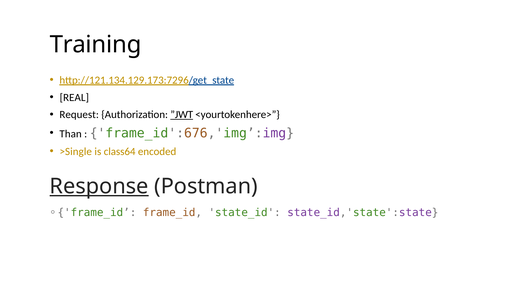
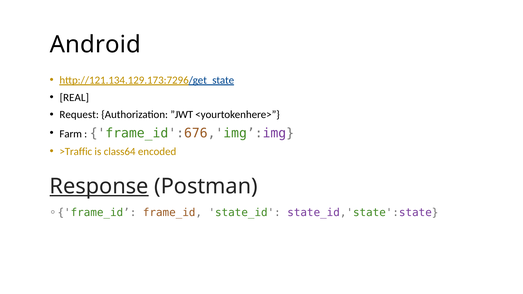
Training: Training -> Android (95, 44)
”JWT underline: present -> none (182, 115)
Than: Than -> Farm (71, 134)
>Single: >Single -> >Traffic (76, 152)
